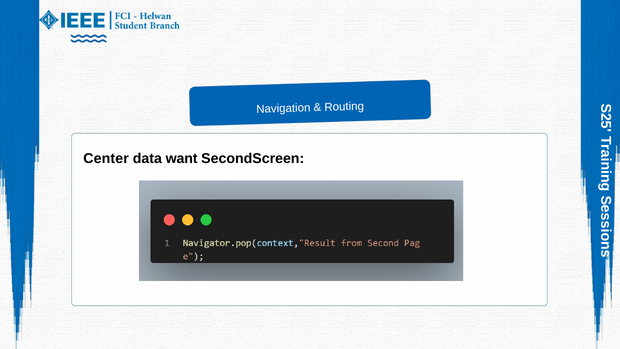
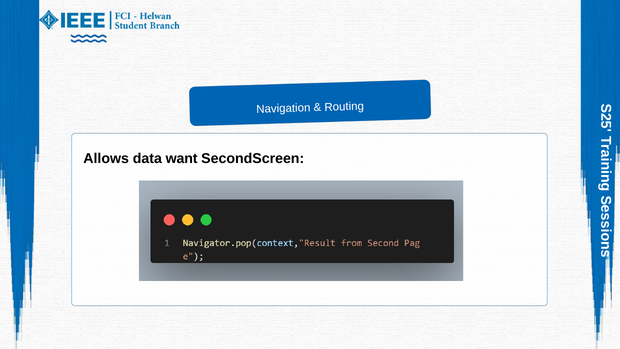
Center: Center -> Allows (106, 158)
